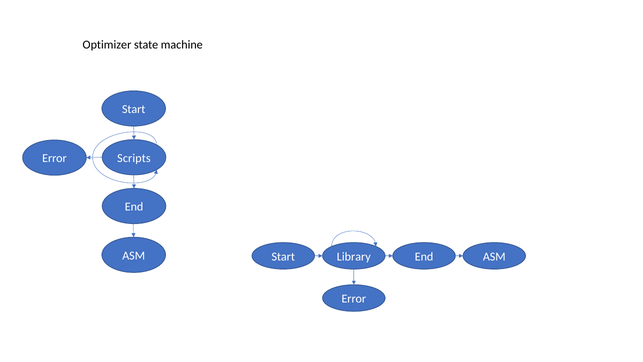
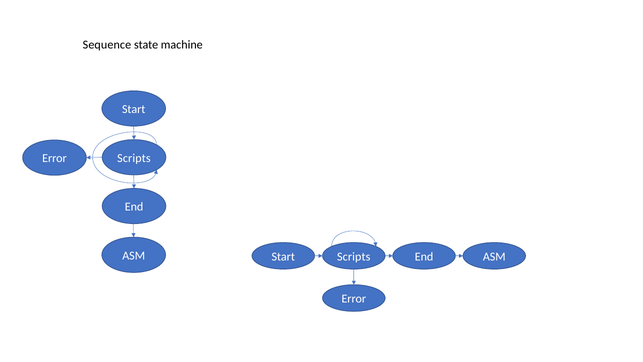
Optimizer: Optimizer -> Sequence (107, 45)
Library: Library -> Scripts (354, 256)
